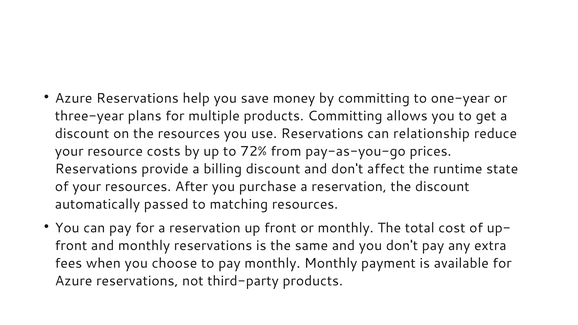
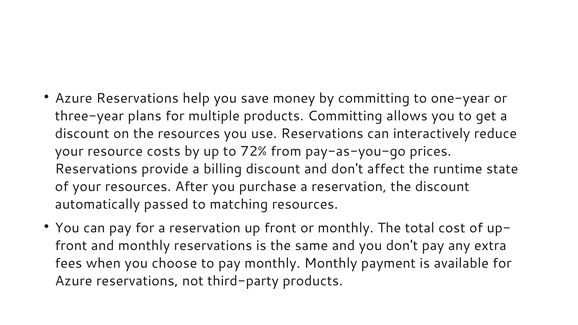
relationship: relationship -> interactively (432, 134)
